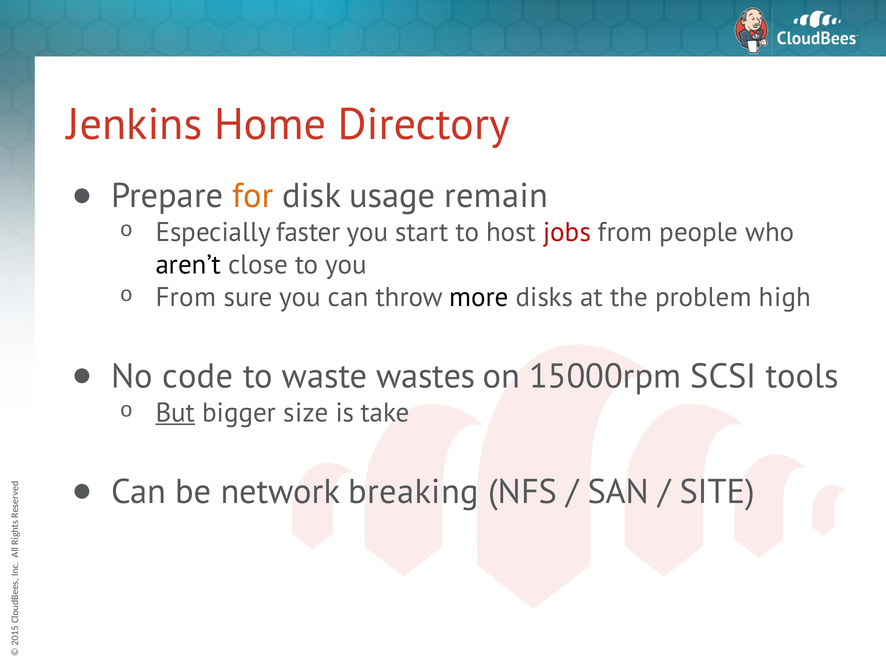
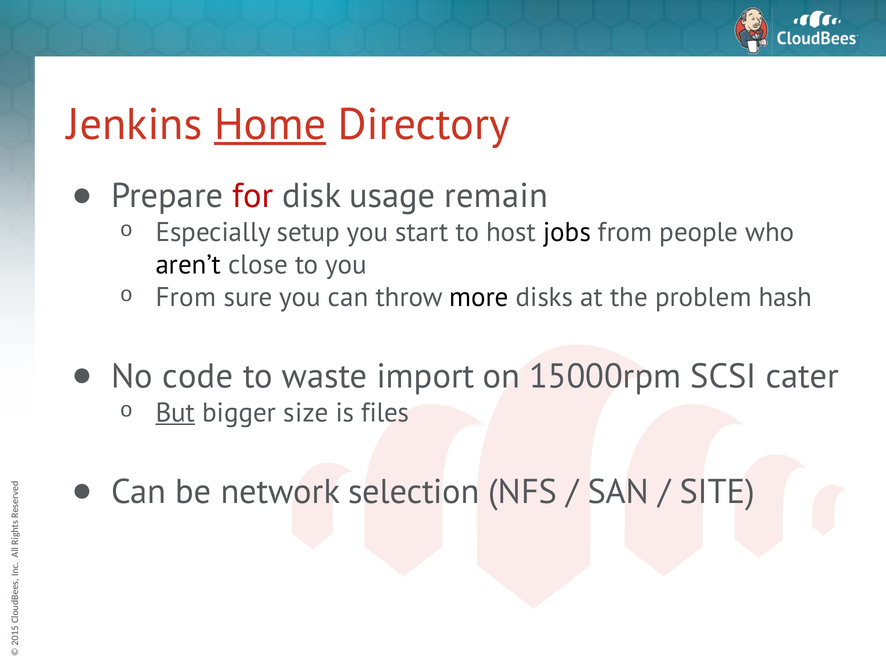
Home underline: none -> present (270, 124)
for colour: orange -> red (253, 196)
faster: faster -> setup (308, 232)
jobs colour: red -> black (567, 232)
high: high -> hash (785, 297)
wastes: wastes -> import (426, 376)
tools: tools -> cater (802, 376)
take: take -> files (385, 412)
breaking: breaking -> selection (414, 491)
